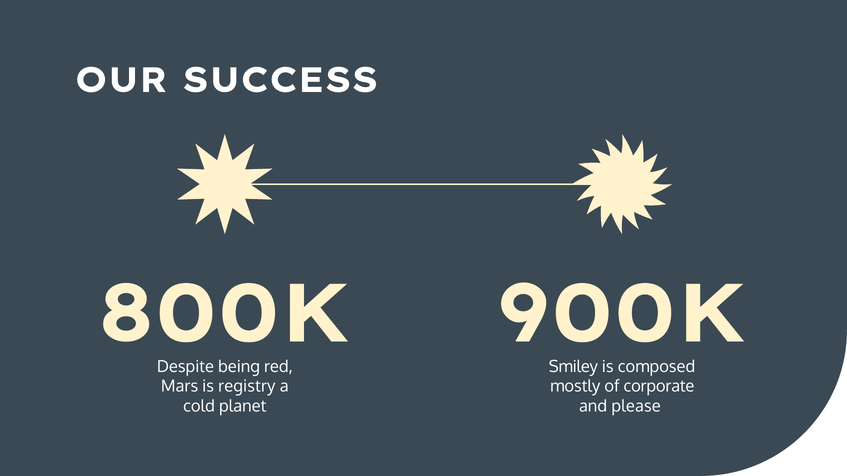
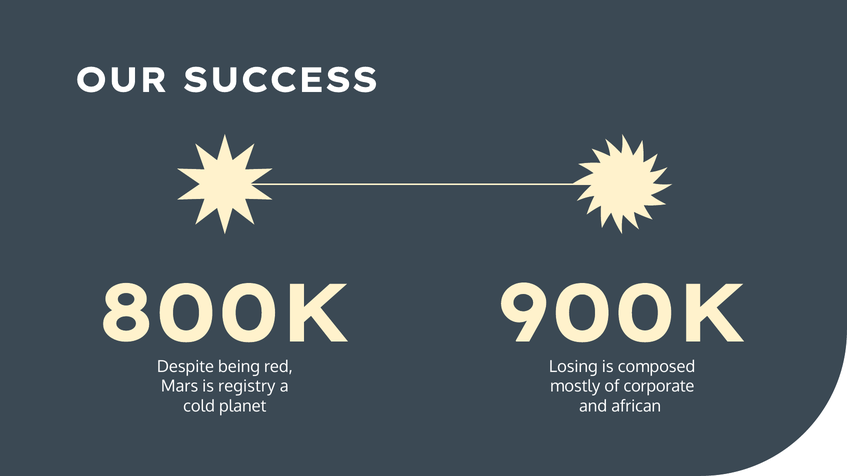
Smiley: Smiley -> Losing (573, 367)
please: please -> african (636, 407)
